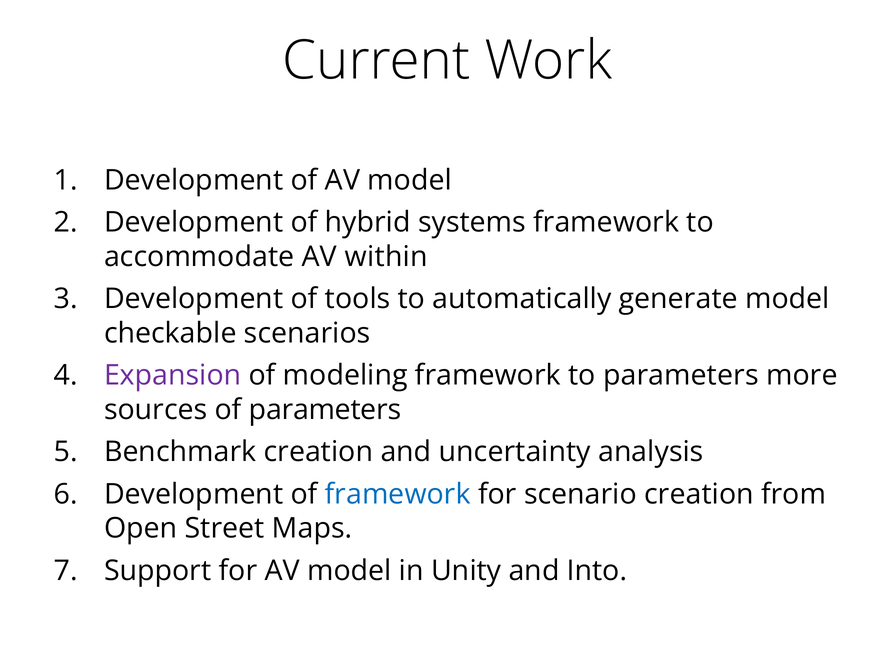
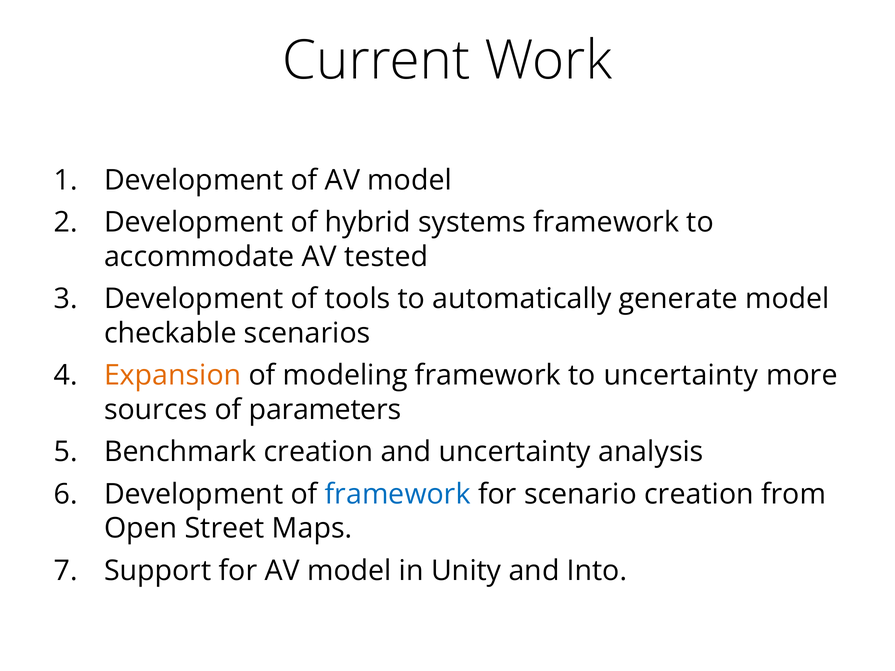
within: within -> tested (386, 257)
Expansion colour: purple -> orange (173, 376)
to parameters: parameters -> uncertainty (681, 376)
